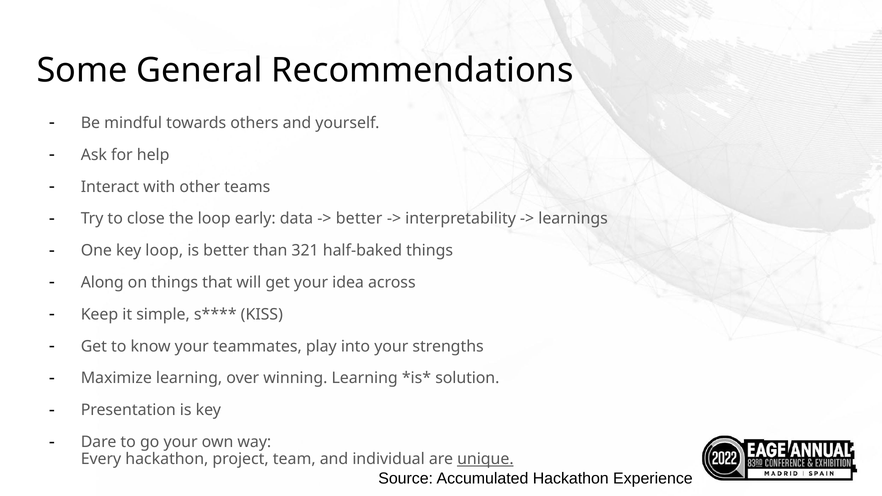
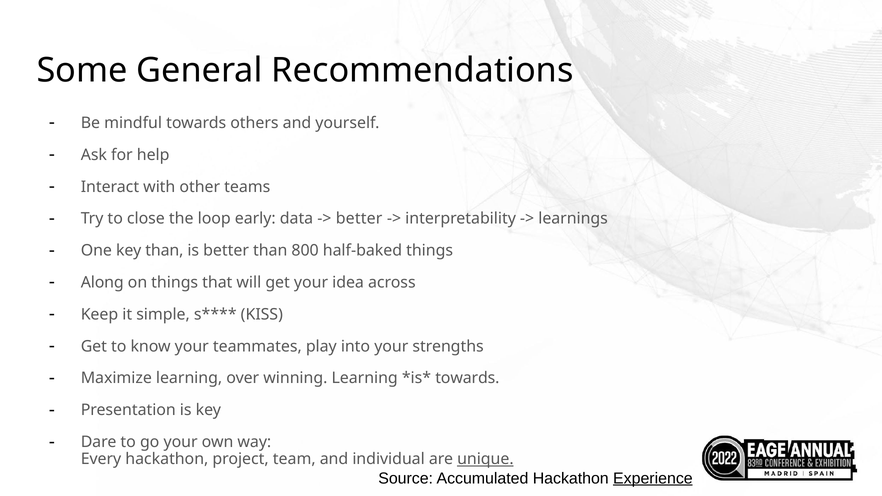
key loop: loop -> than (164, 251)
321: 321 -> 800 (305, 251)
solution: solution -> towards (467, 378)
Experience underline: none -> present (653, 478)
